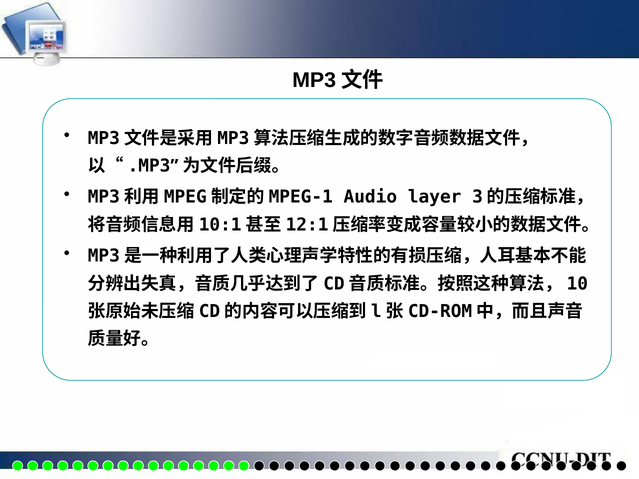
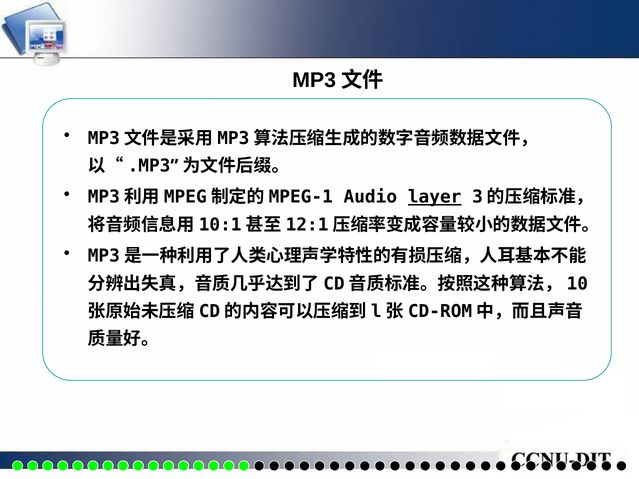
layer underline: none -> present (435, 197)
